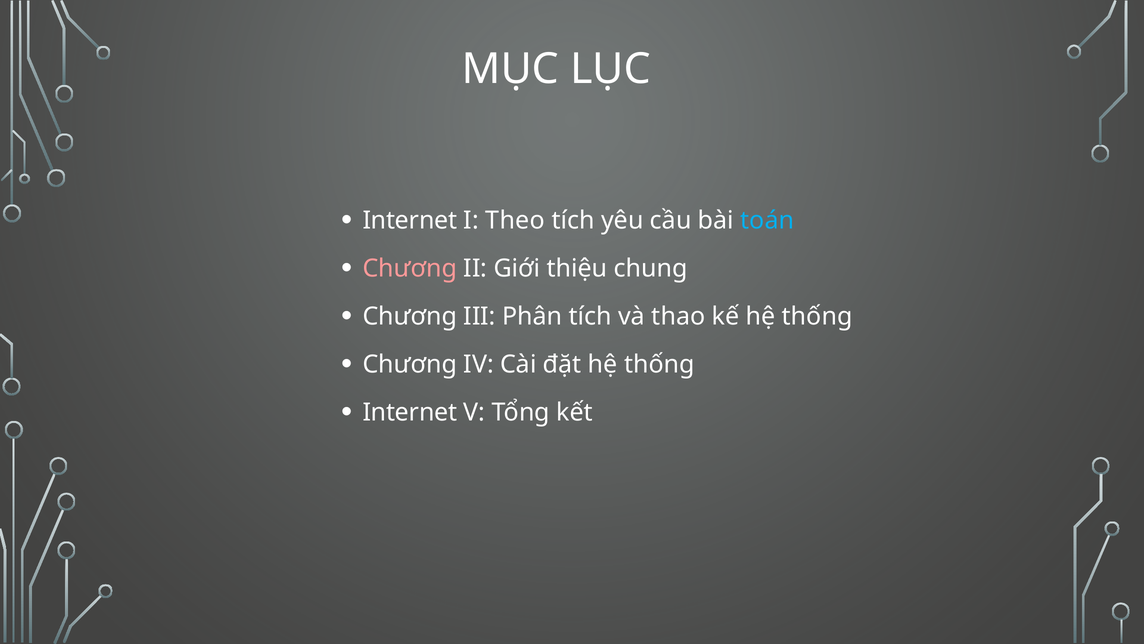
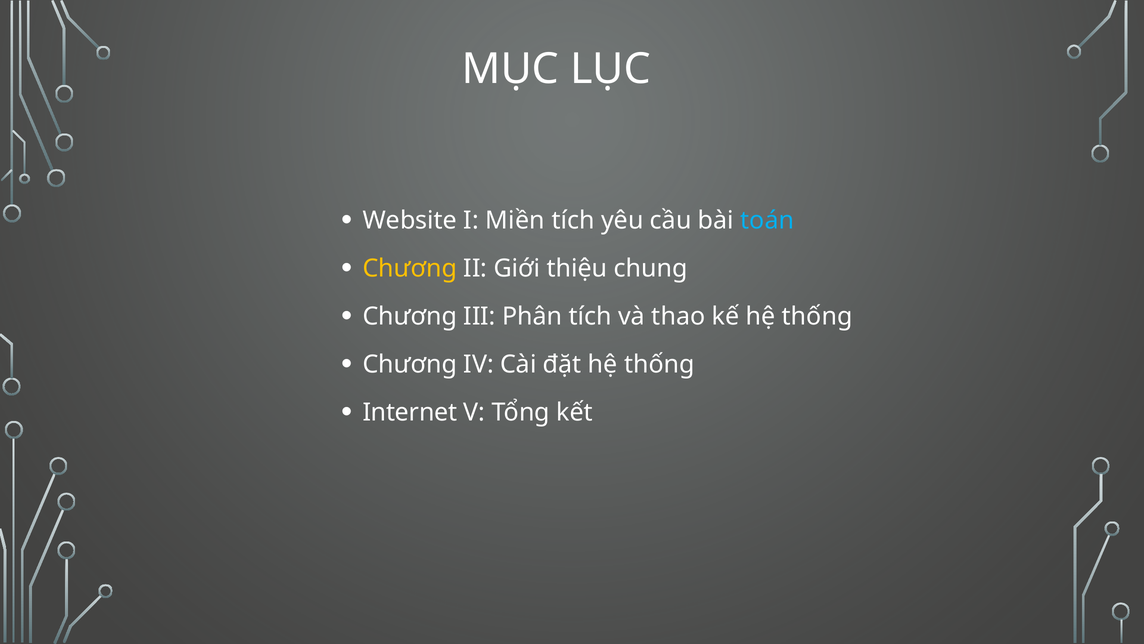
Internet: Internet -> Website (410, 221)
Theo: Theo -> Miền (515, 221)
Chương colour: pink -> yellow (410, 268)
